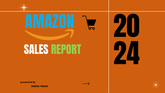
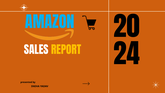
REPORT colour: light green -> yellow (66, 50)
